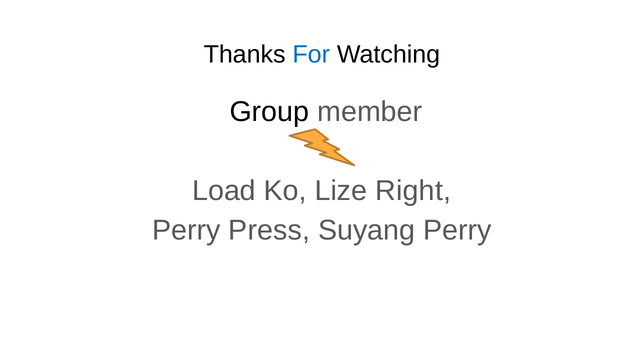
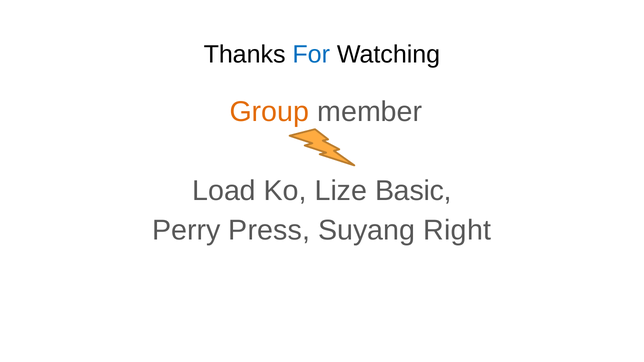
Group colour: black -> orange (269, 112)
Right: Right -> Basic (413, 191)
Suyang Perry: Perry -> Right (457, 230)
